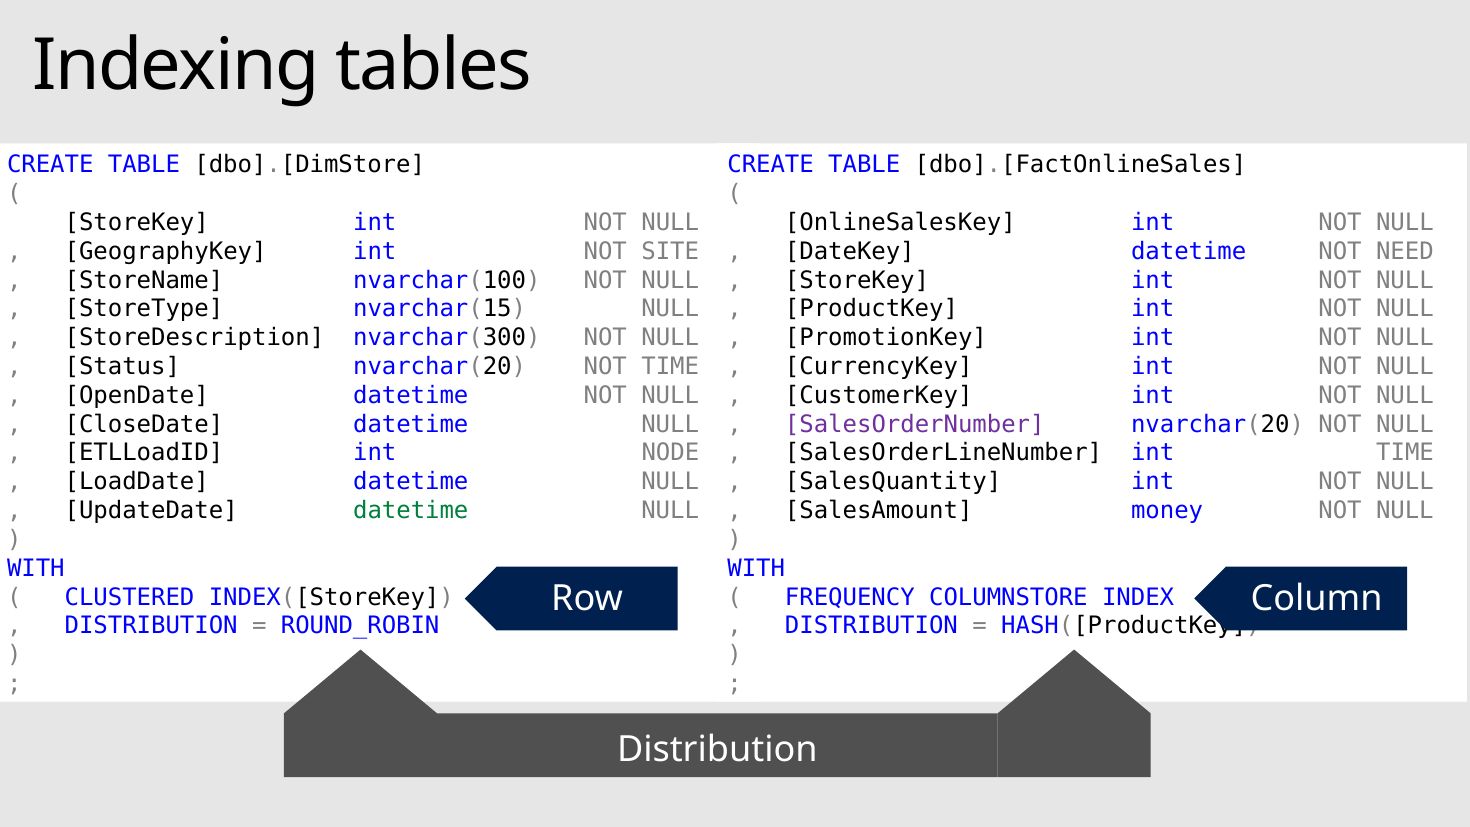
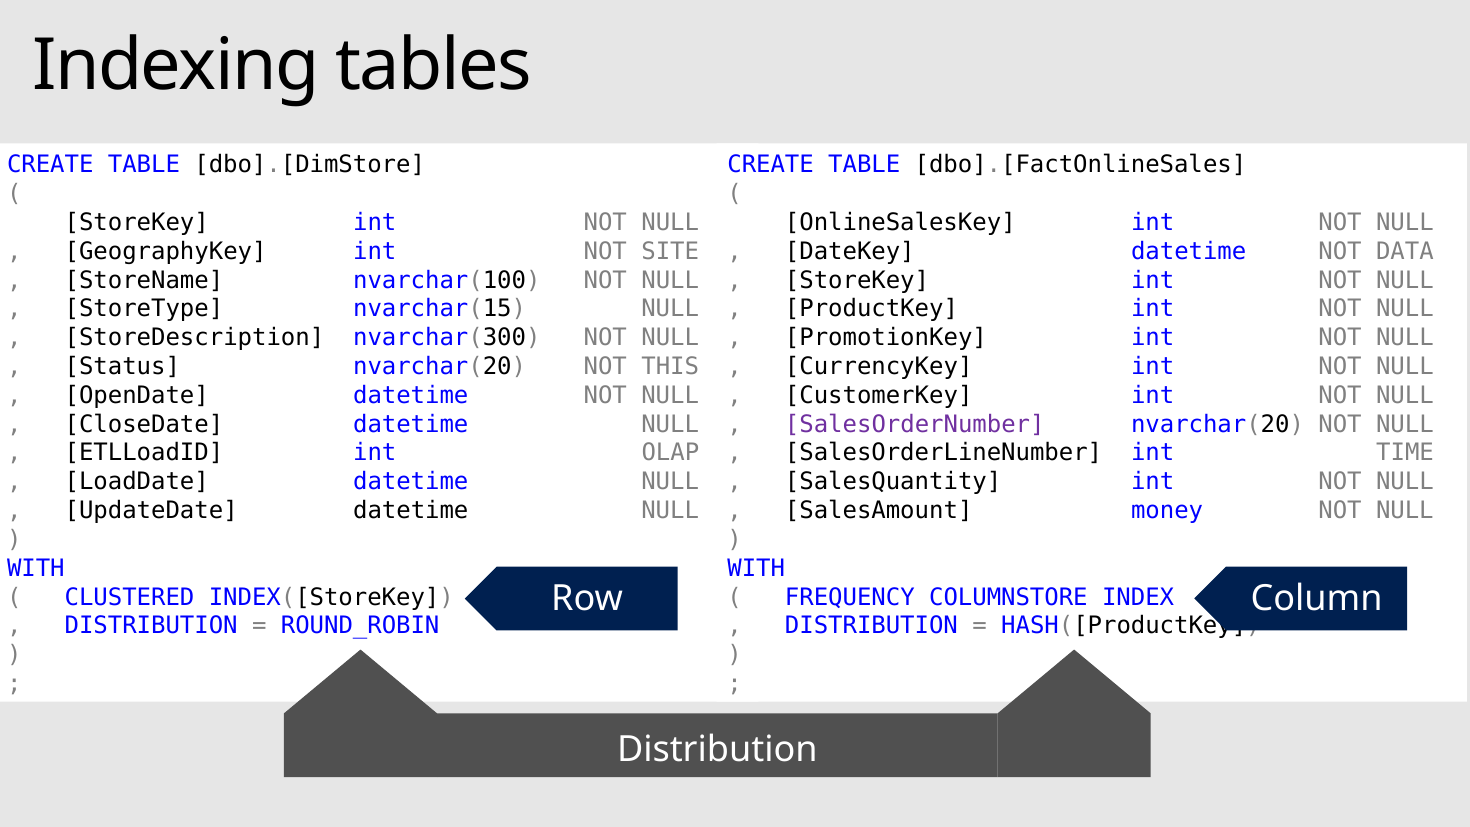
NEED: NEED -> DATA (1405, 251)
NOT TIME: TIME -> THIS (670, 366)
NODE: NODE -> OLAP (670, 453)
datetime colour: green -> black (411, 510)
